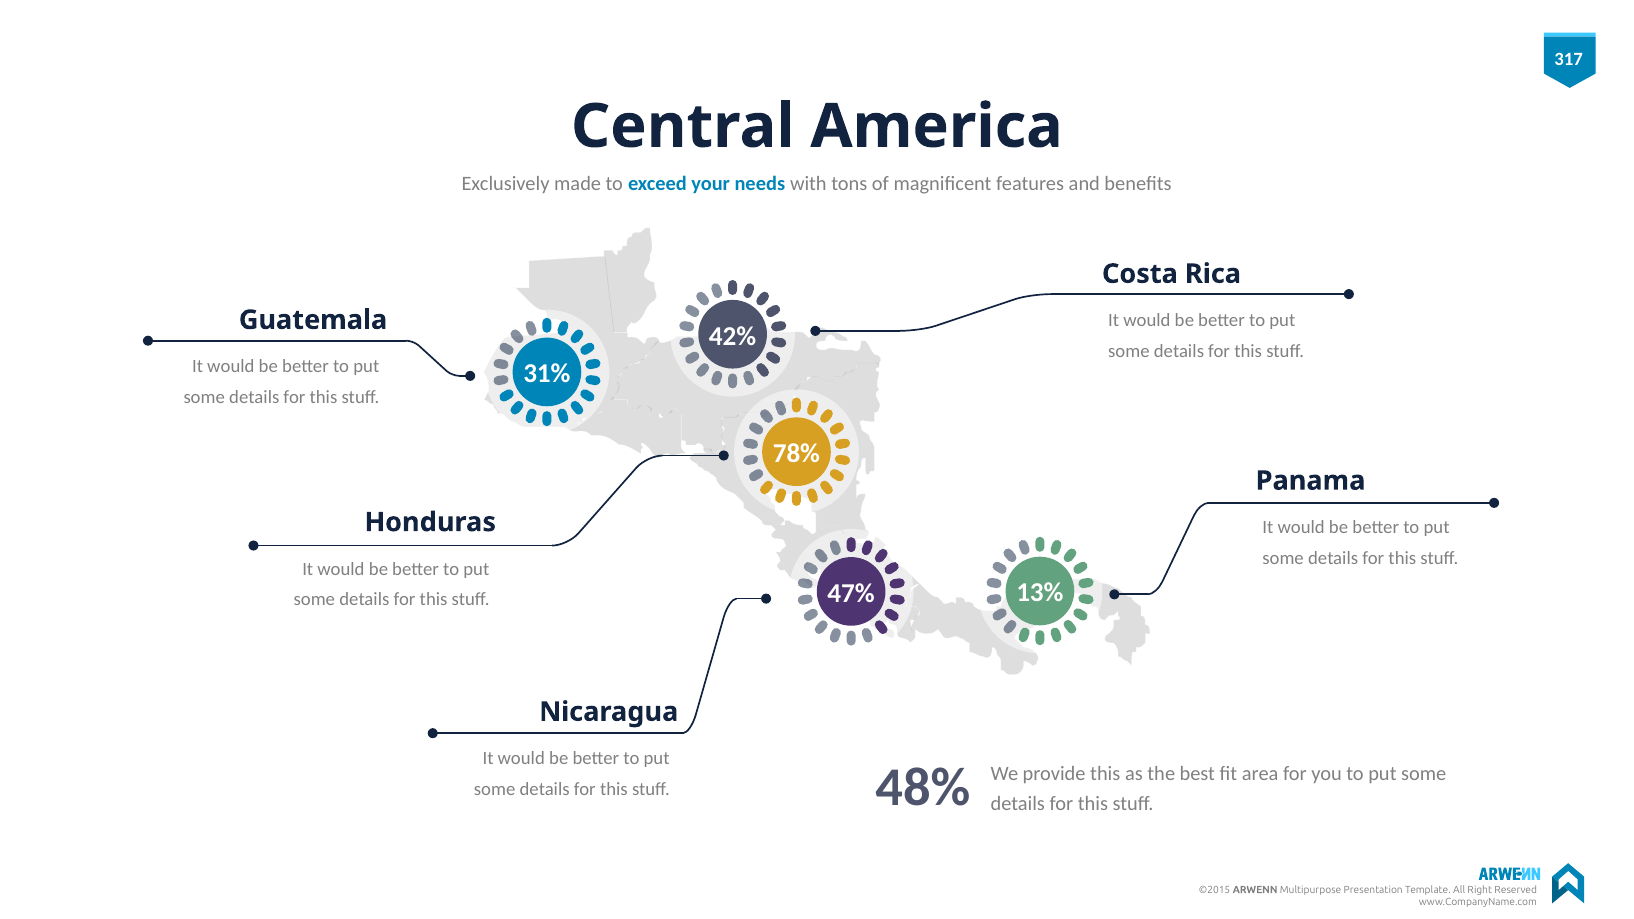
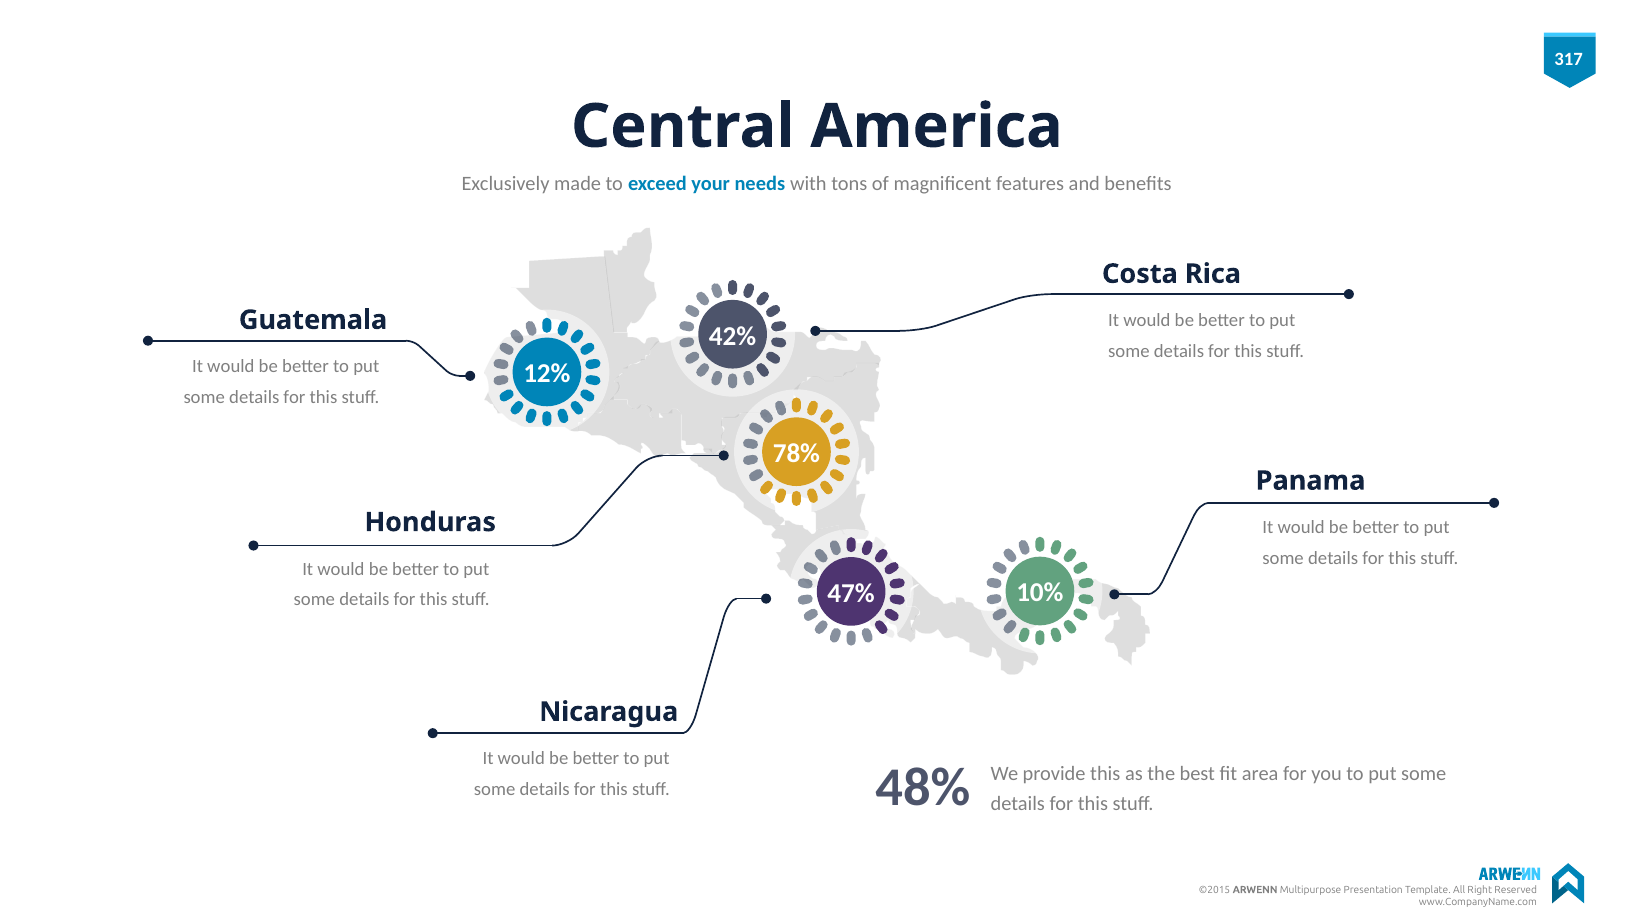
31%: 31% -> 12% (547, 374)
13%: 13% -> 10% (1040, 593)
